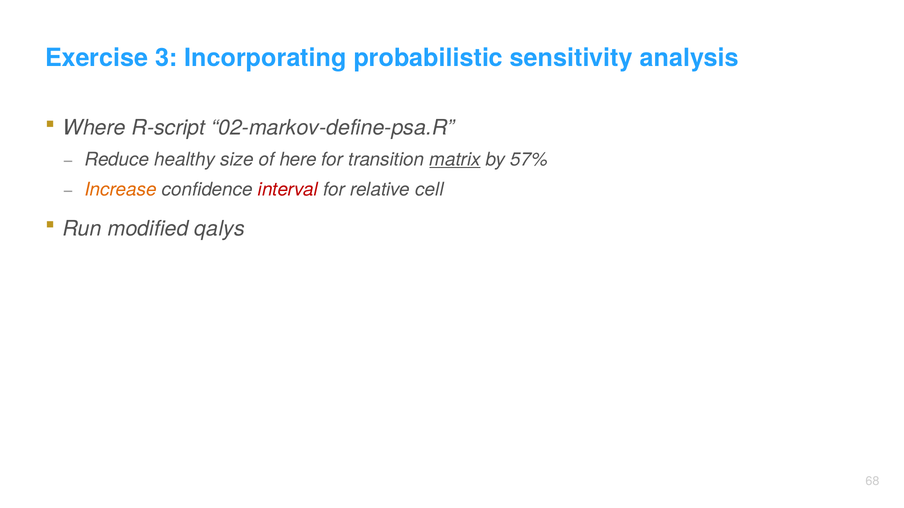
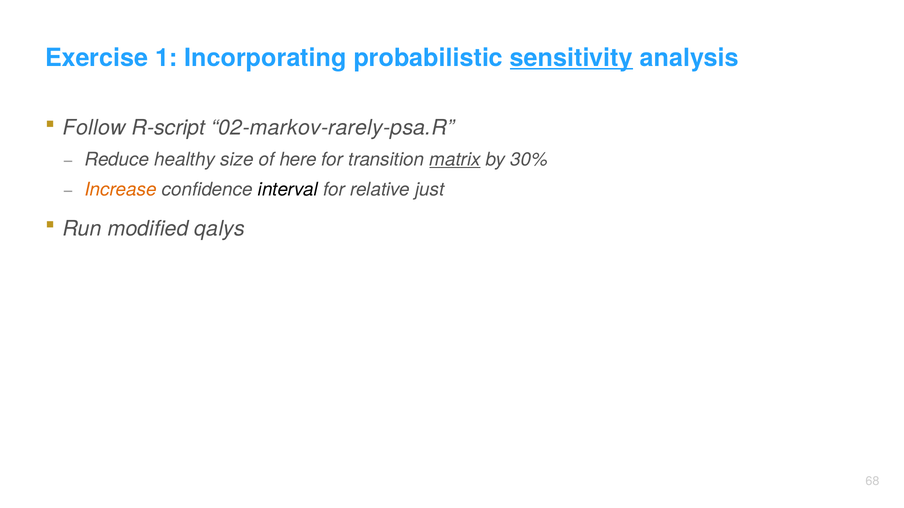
3: 3 -> 1 (166, 58)
sensitivity underline: none -> present (571, 58)
Where: Where -> Follow (94, 128)
02-markov-define-psa.R: 02-markov-define-psa.R -> 02-markov-rarely-psa.R (333, 128)
57%: 57% -> 30% (529, 160)
interval colour: red -> black (288, 190)
cell: cell -> just (430, 190)
